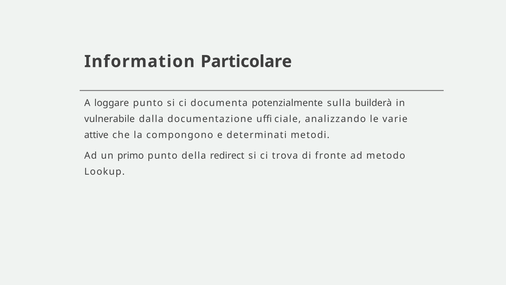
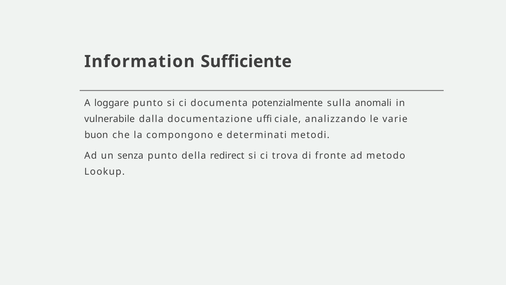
Particolare: Particolare -> Sufficiente (246, 61)
builderà: builderà -> anomali (373, 103)
attive: attive -> buon (96, 135)
primo: primo -> senza (131, 156)
